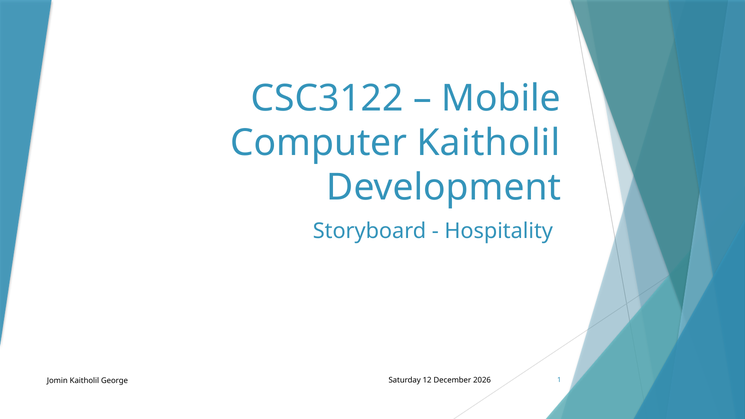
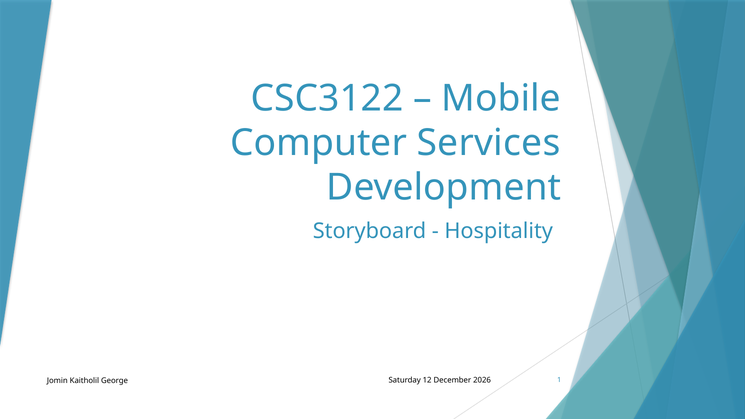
Computer Kaitholil: Kaitholil -> Services (489, 143)
